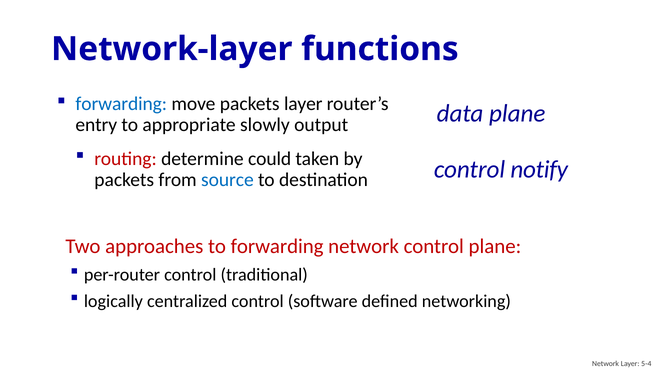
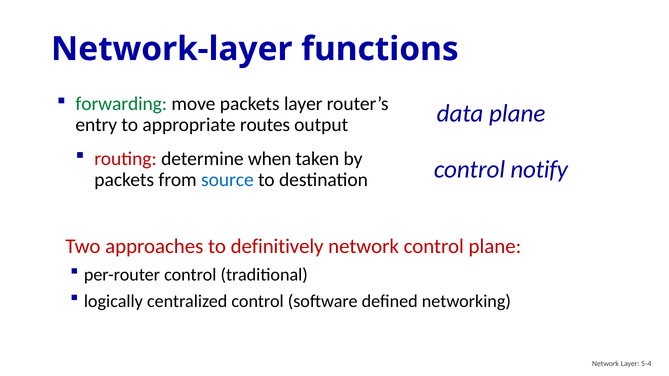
forwarding colour: blue -> green (121, 104)
slowly: slowly -> routes (265, 125)
could: could -> when (270, 159)
to forwarding: forwarding -> definitively (277, 247)
